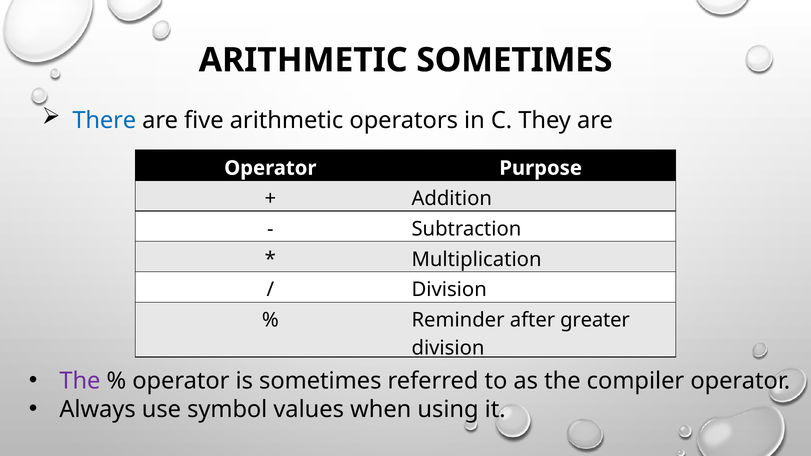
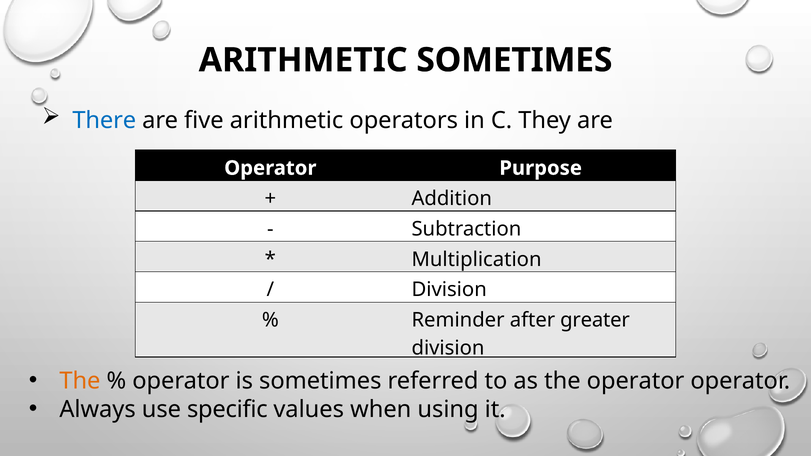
The colour: purple -> orange (80, 381)
the compiler: compiler -> operator (636, 381)
symbol: symbol -> specific (227, 410)
